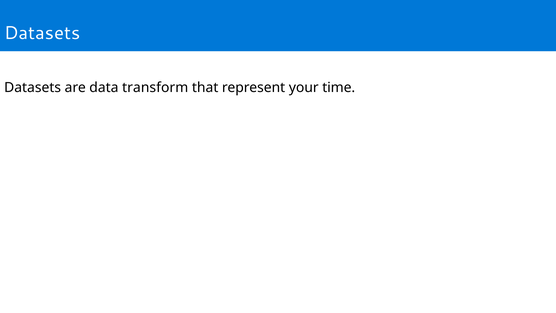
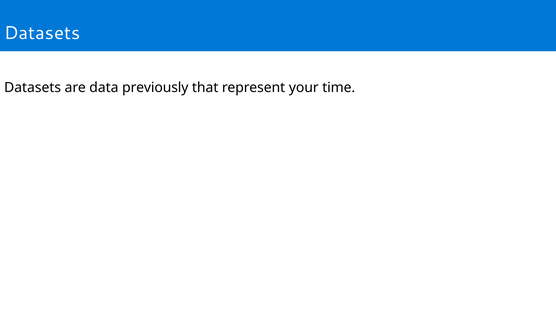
transform: transform -> previously (155, 88)
